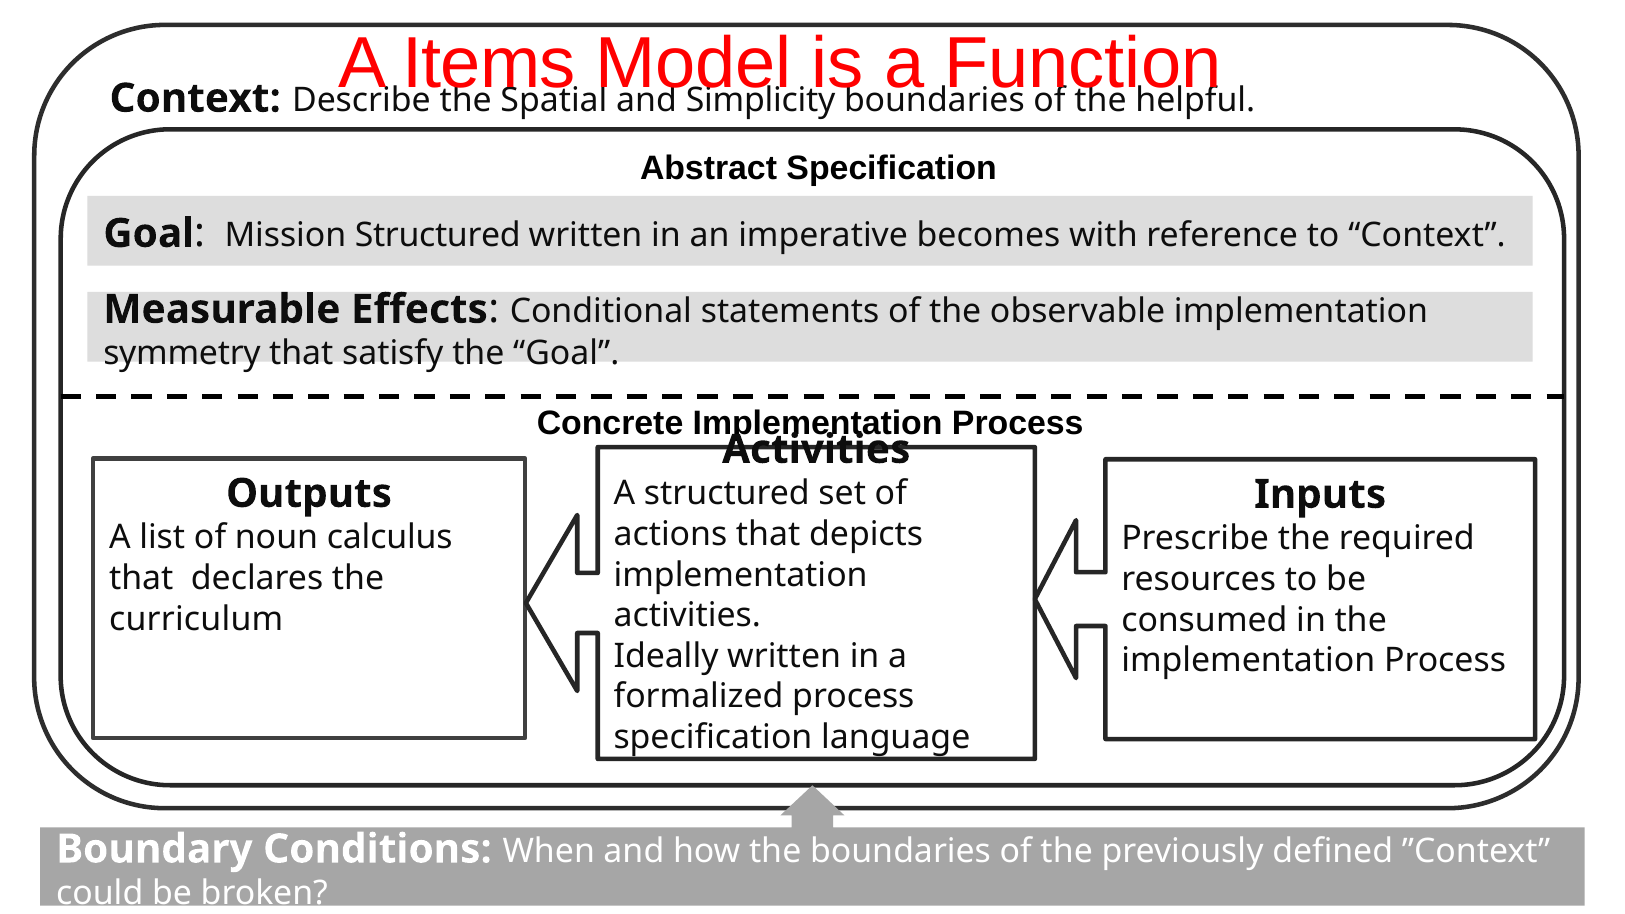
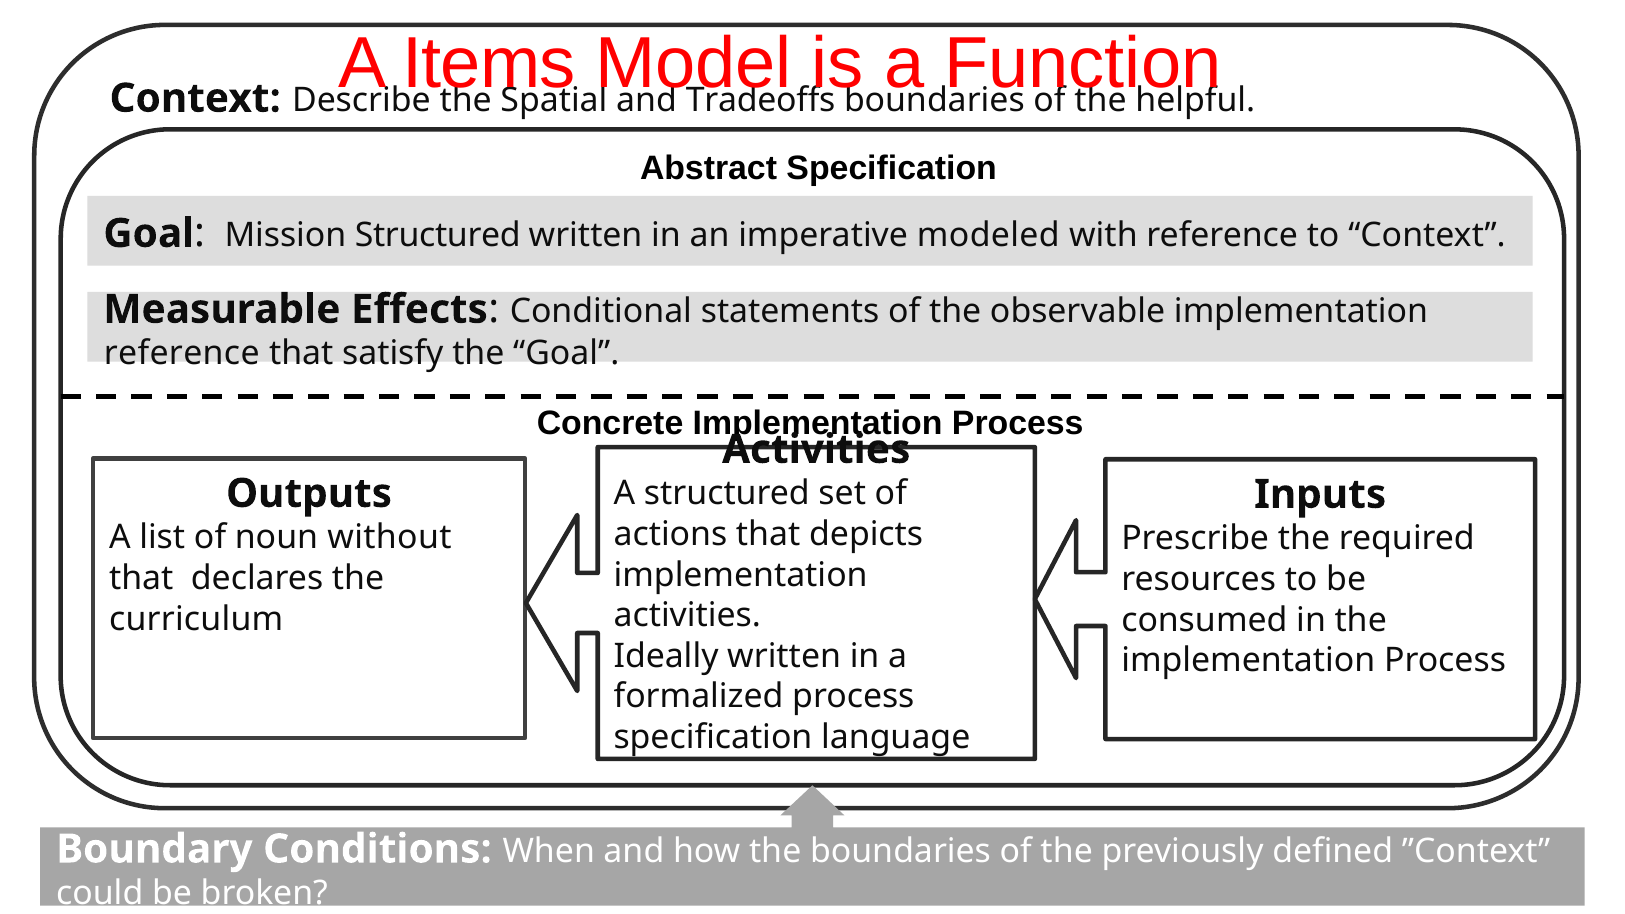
Simplicity: Simplicity -> Tradeoffs (761, 101)
becomes: becomes -> modeled (988, 236)
symmetry: symmetry -> reference (182, 354)
calculus: calculus -> without (389, 538)
